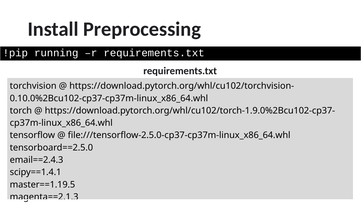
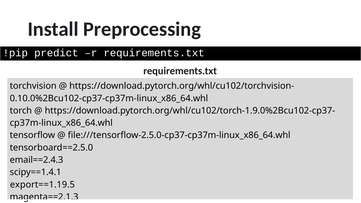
running: running -> predict (56, 53)
master==1.19.5: master==1.19.5 -> export==1.19.5 (42, 185)
